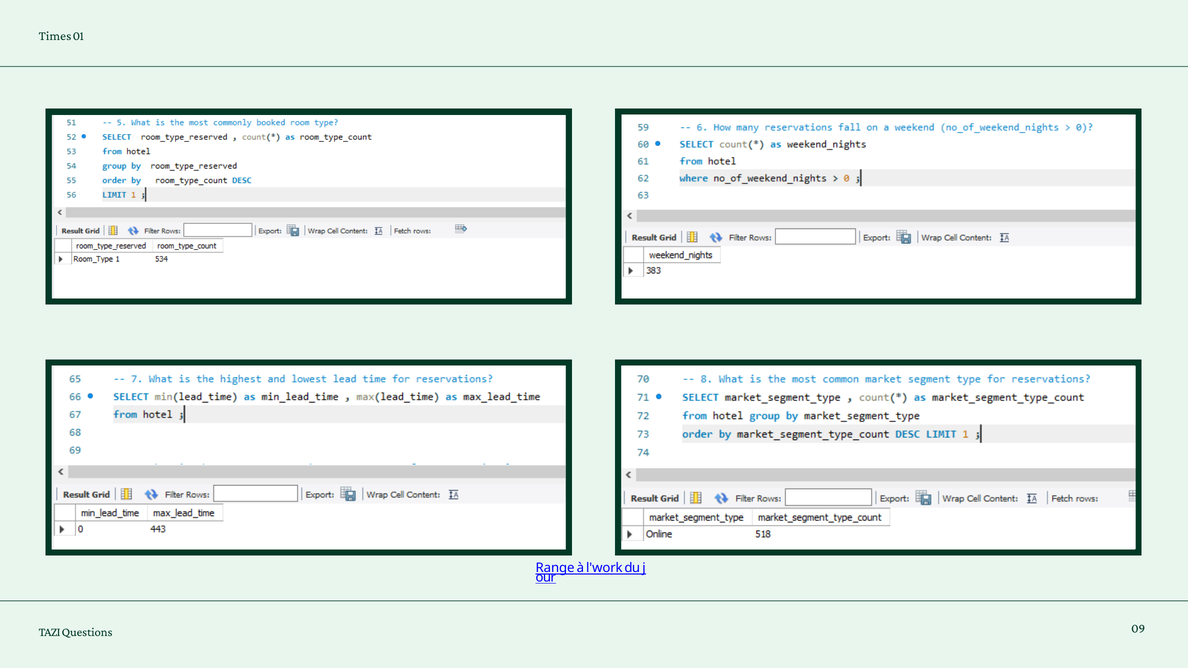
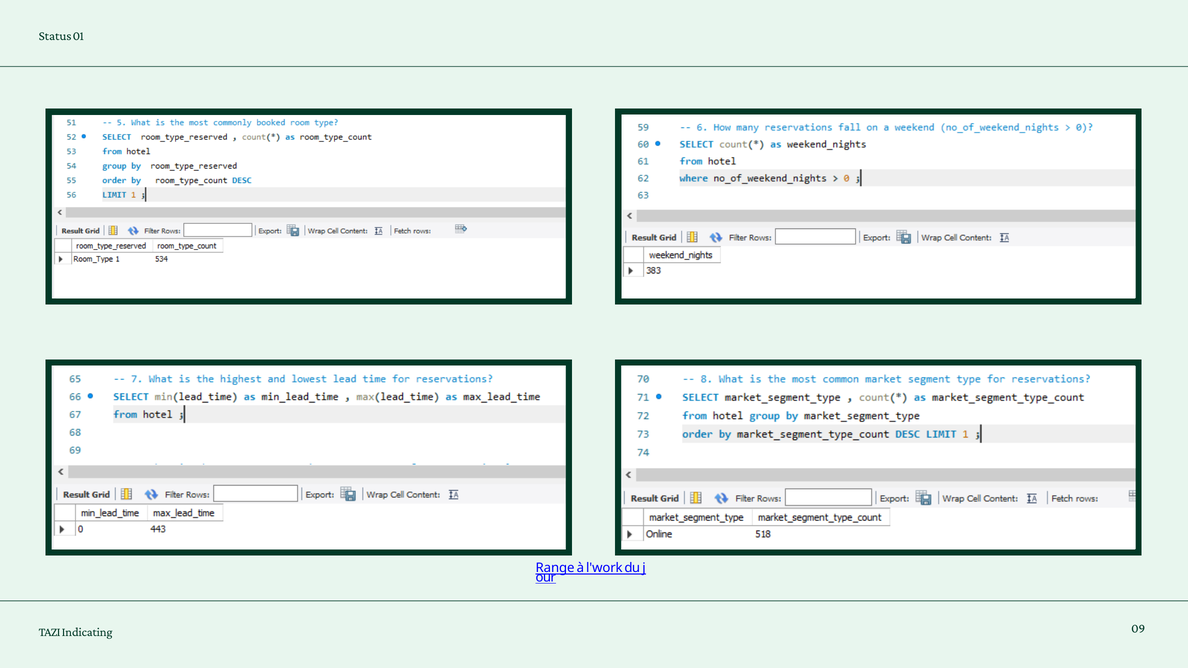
Times: Times -> Status (55, 36)
Questions: Questions -> Indicating (87, 632)
